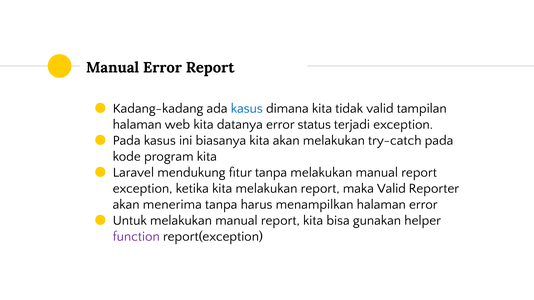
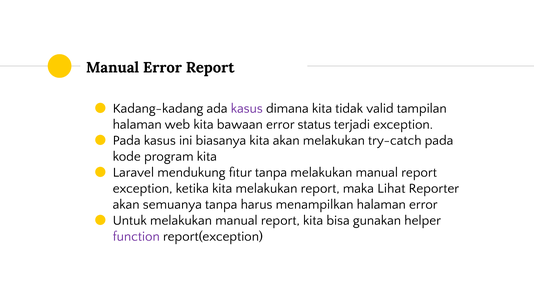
kasus colour: blue -> purple (247, 109)
datanya: datanya -> bawaan (240, 125)
maka Valid: Valid -> Lihat (391, 189)
menerima: menerima -> semuanya (172, 205)
